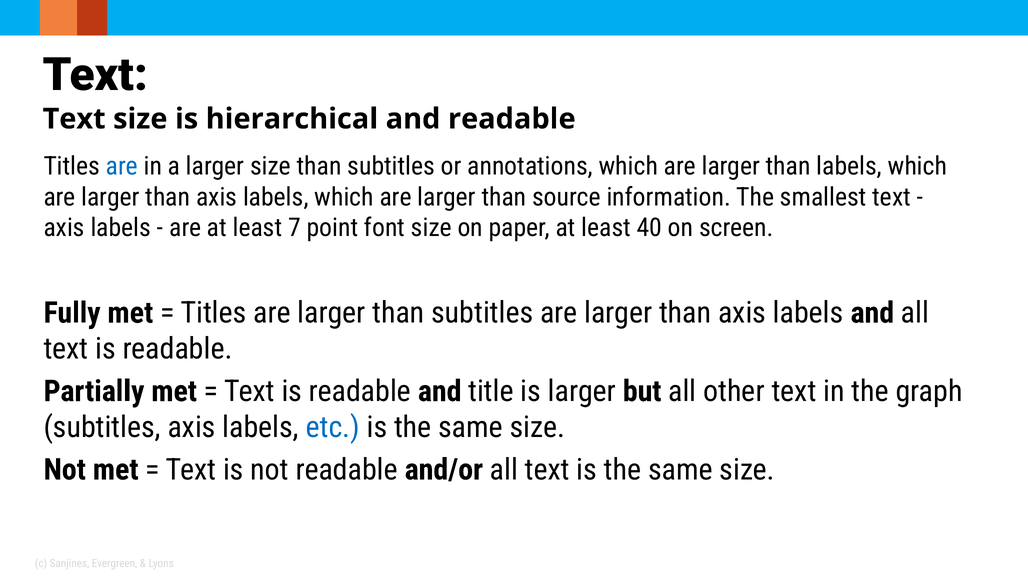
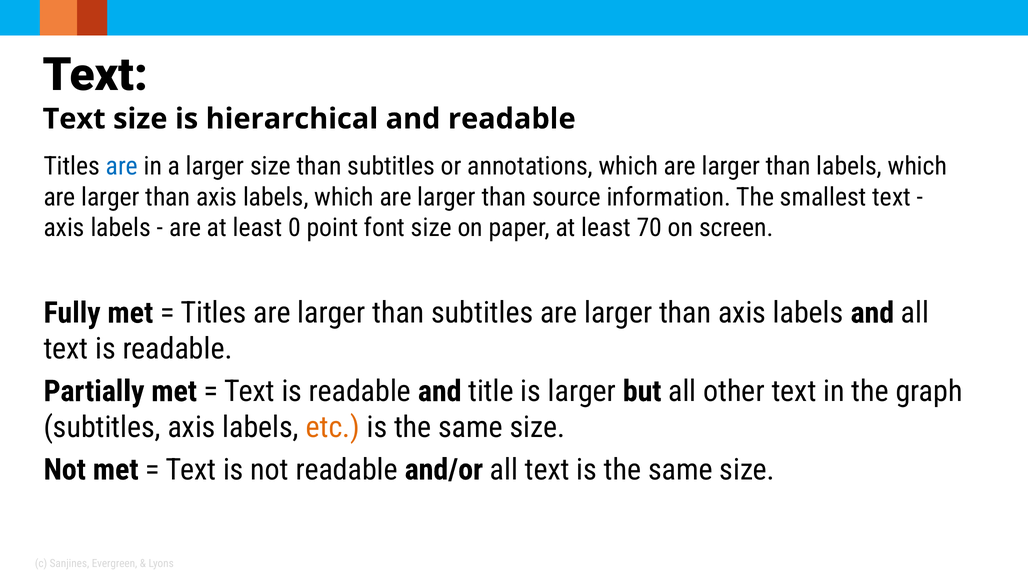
7: 7 -> 0 (294, 228)
40: 40 -> 70 (649, 228)
etc colour: blue -> orange (333, 427)
